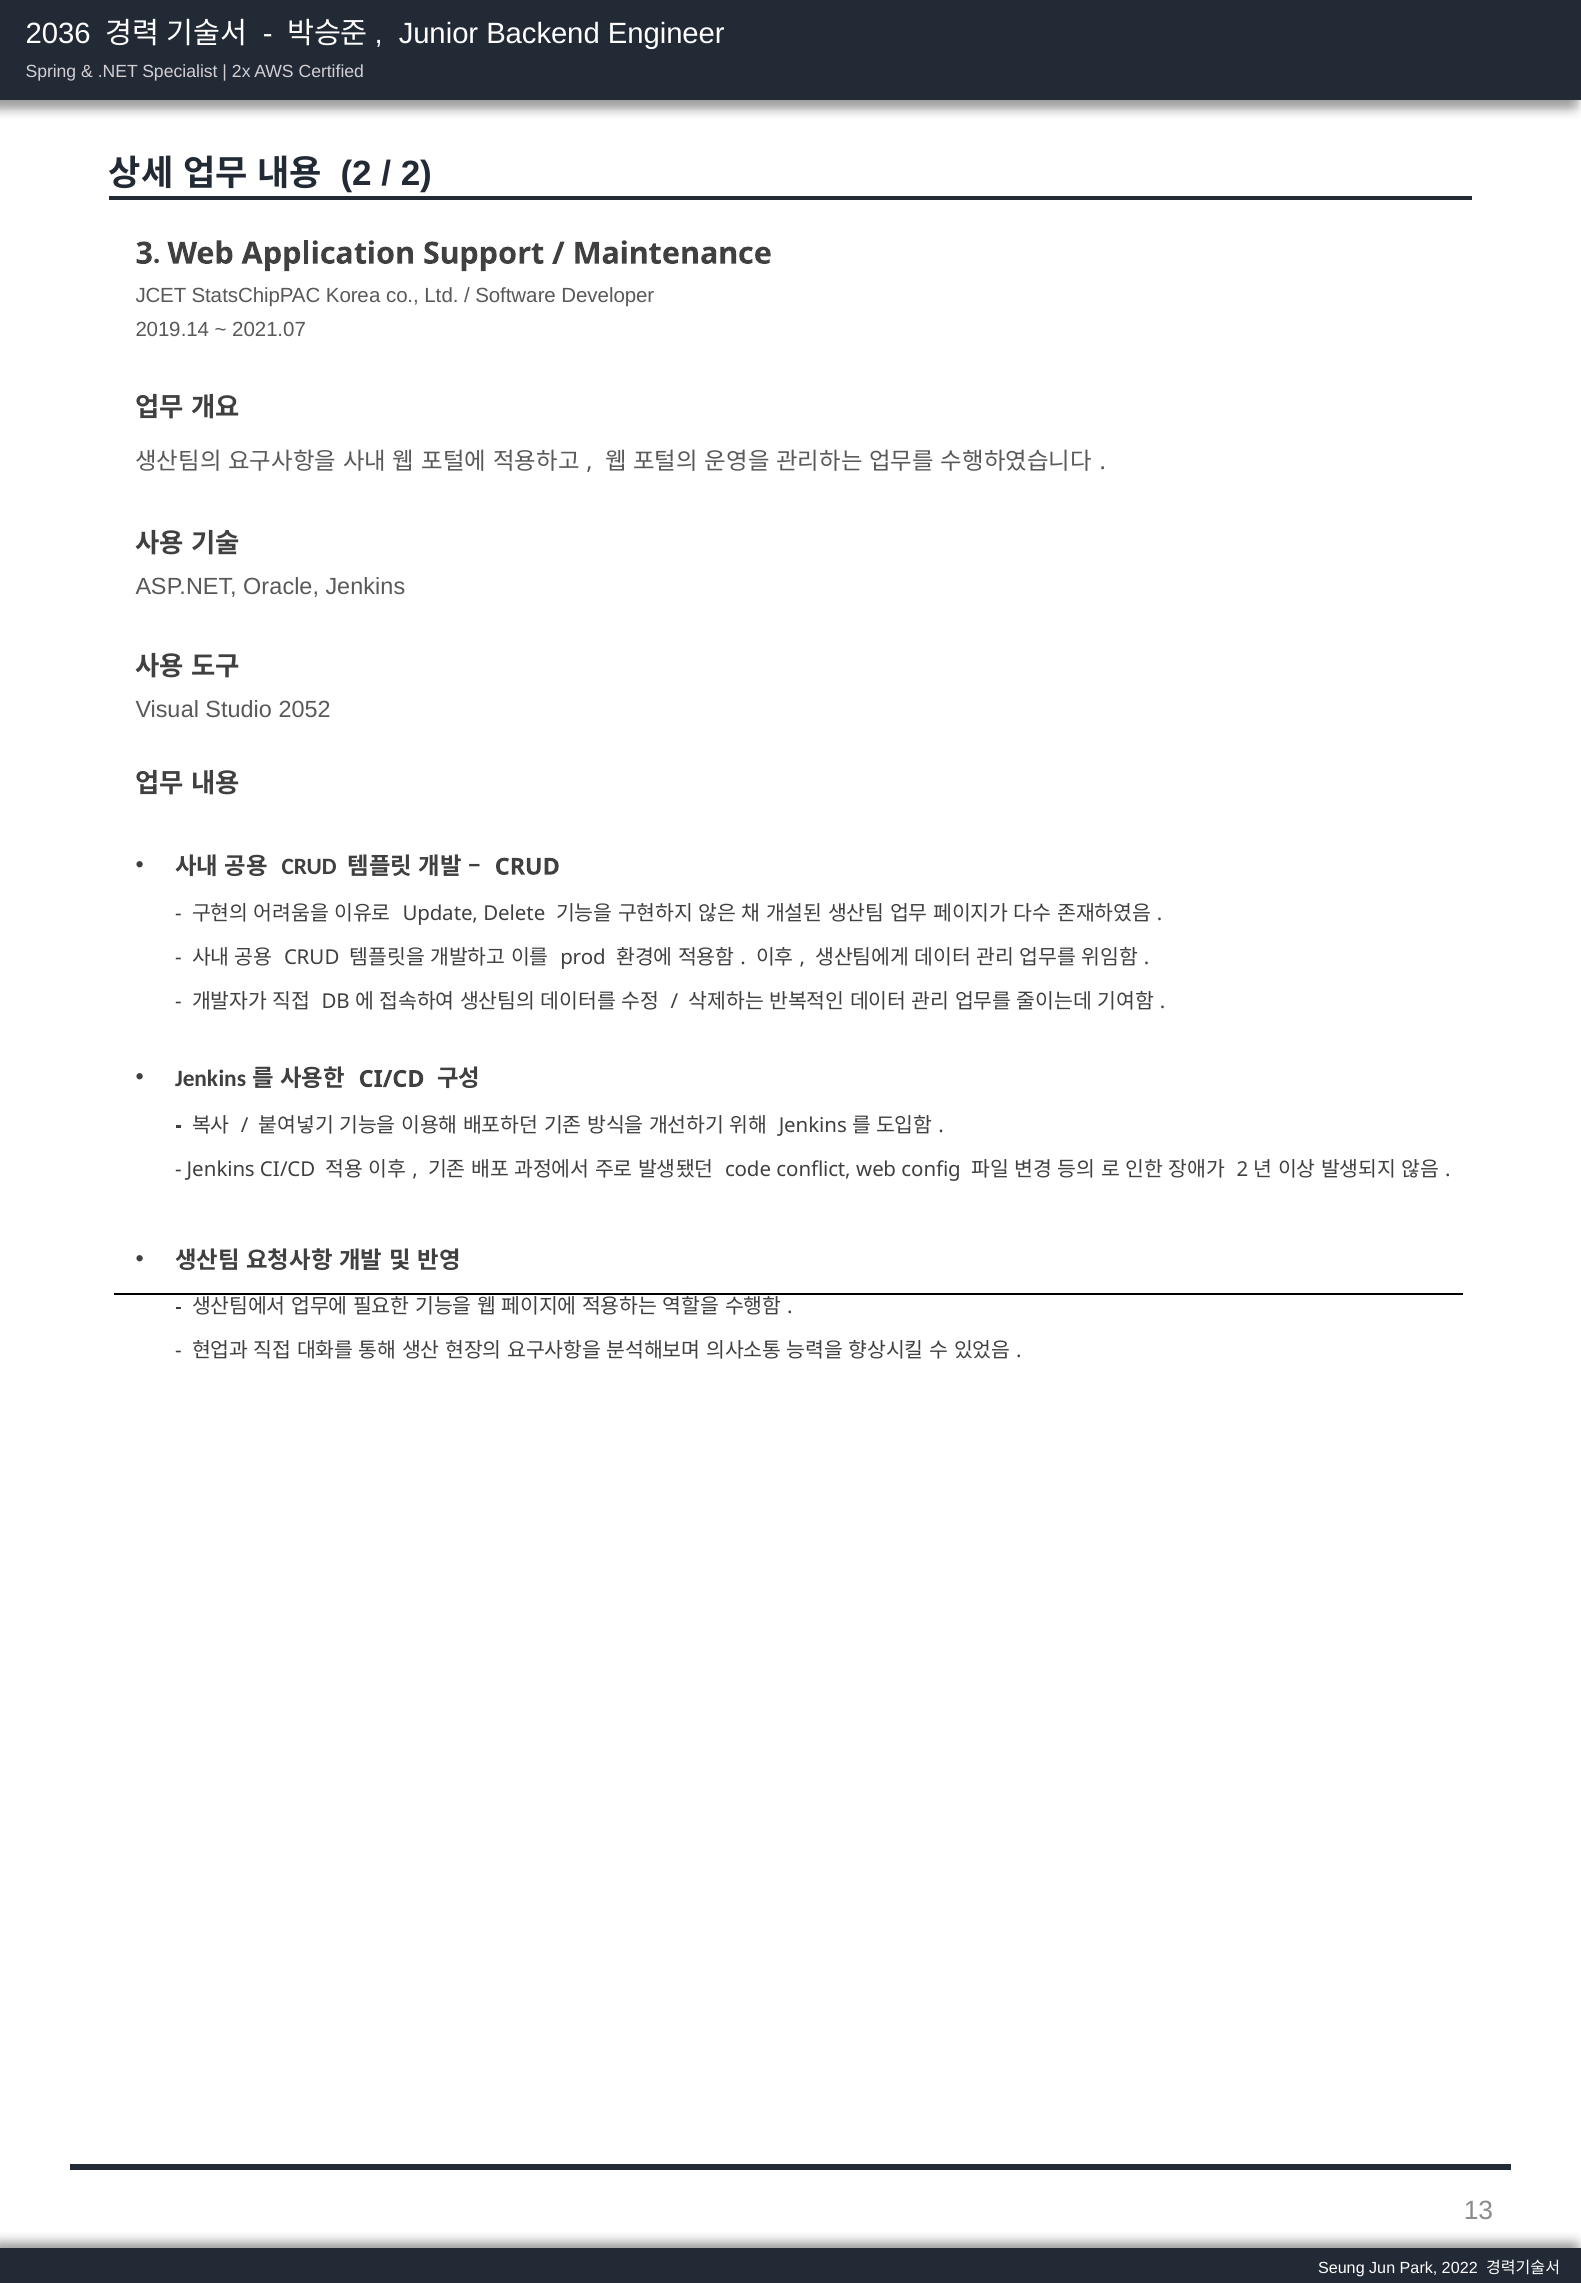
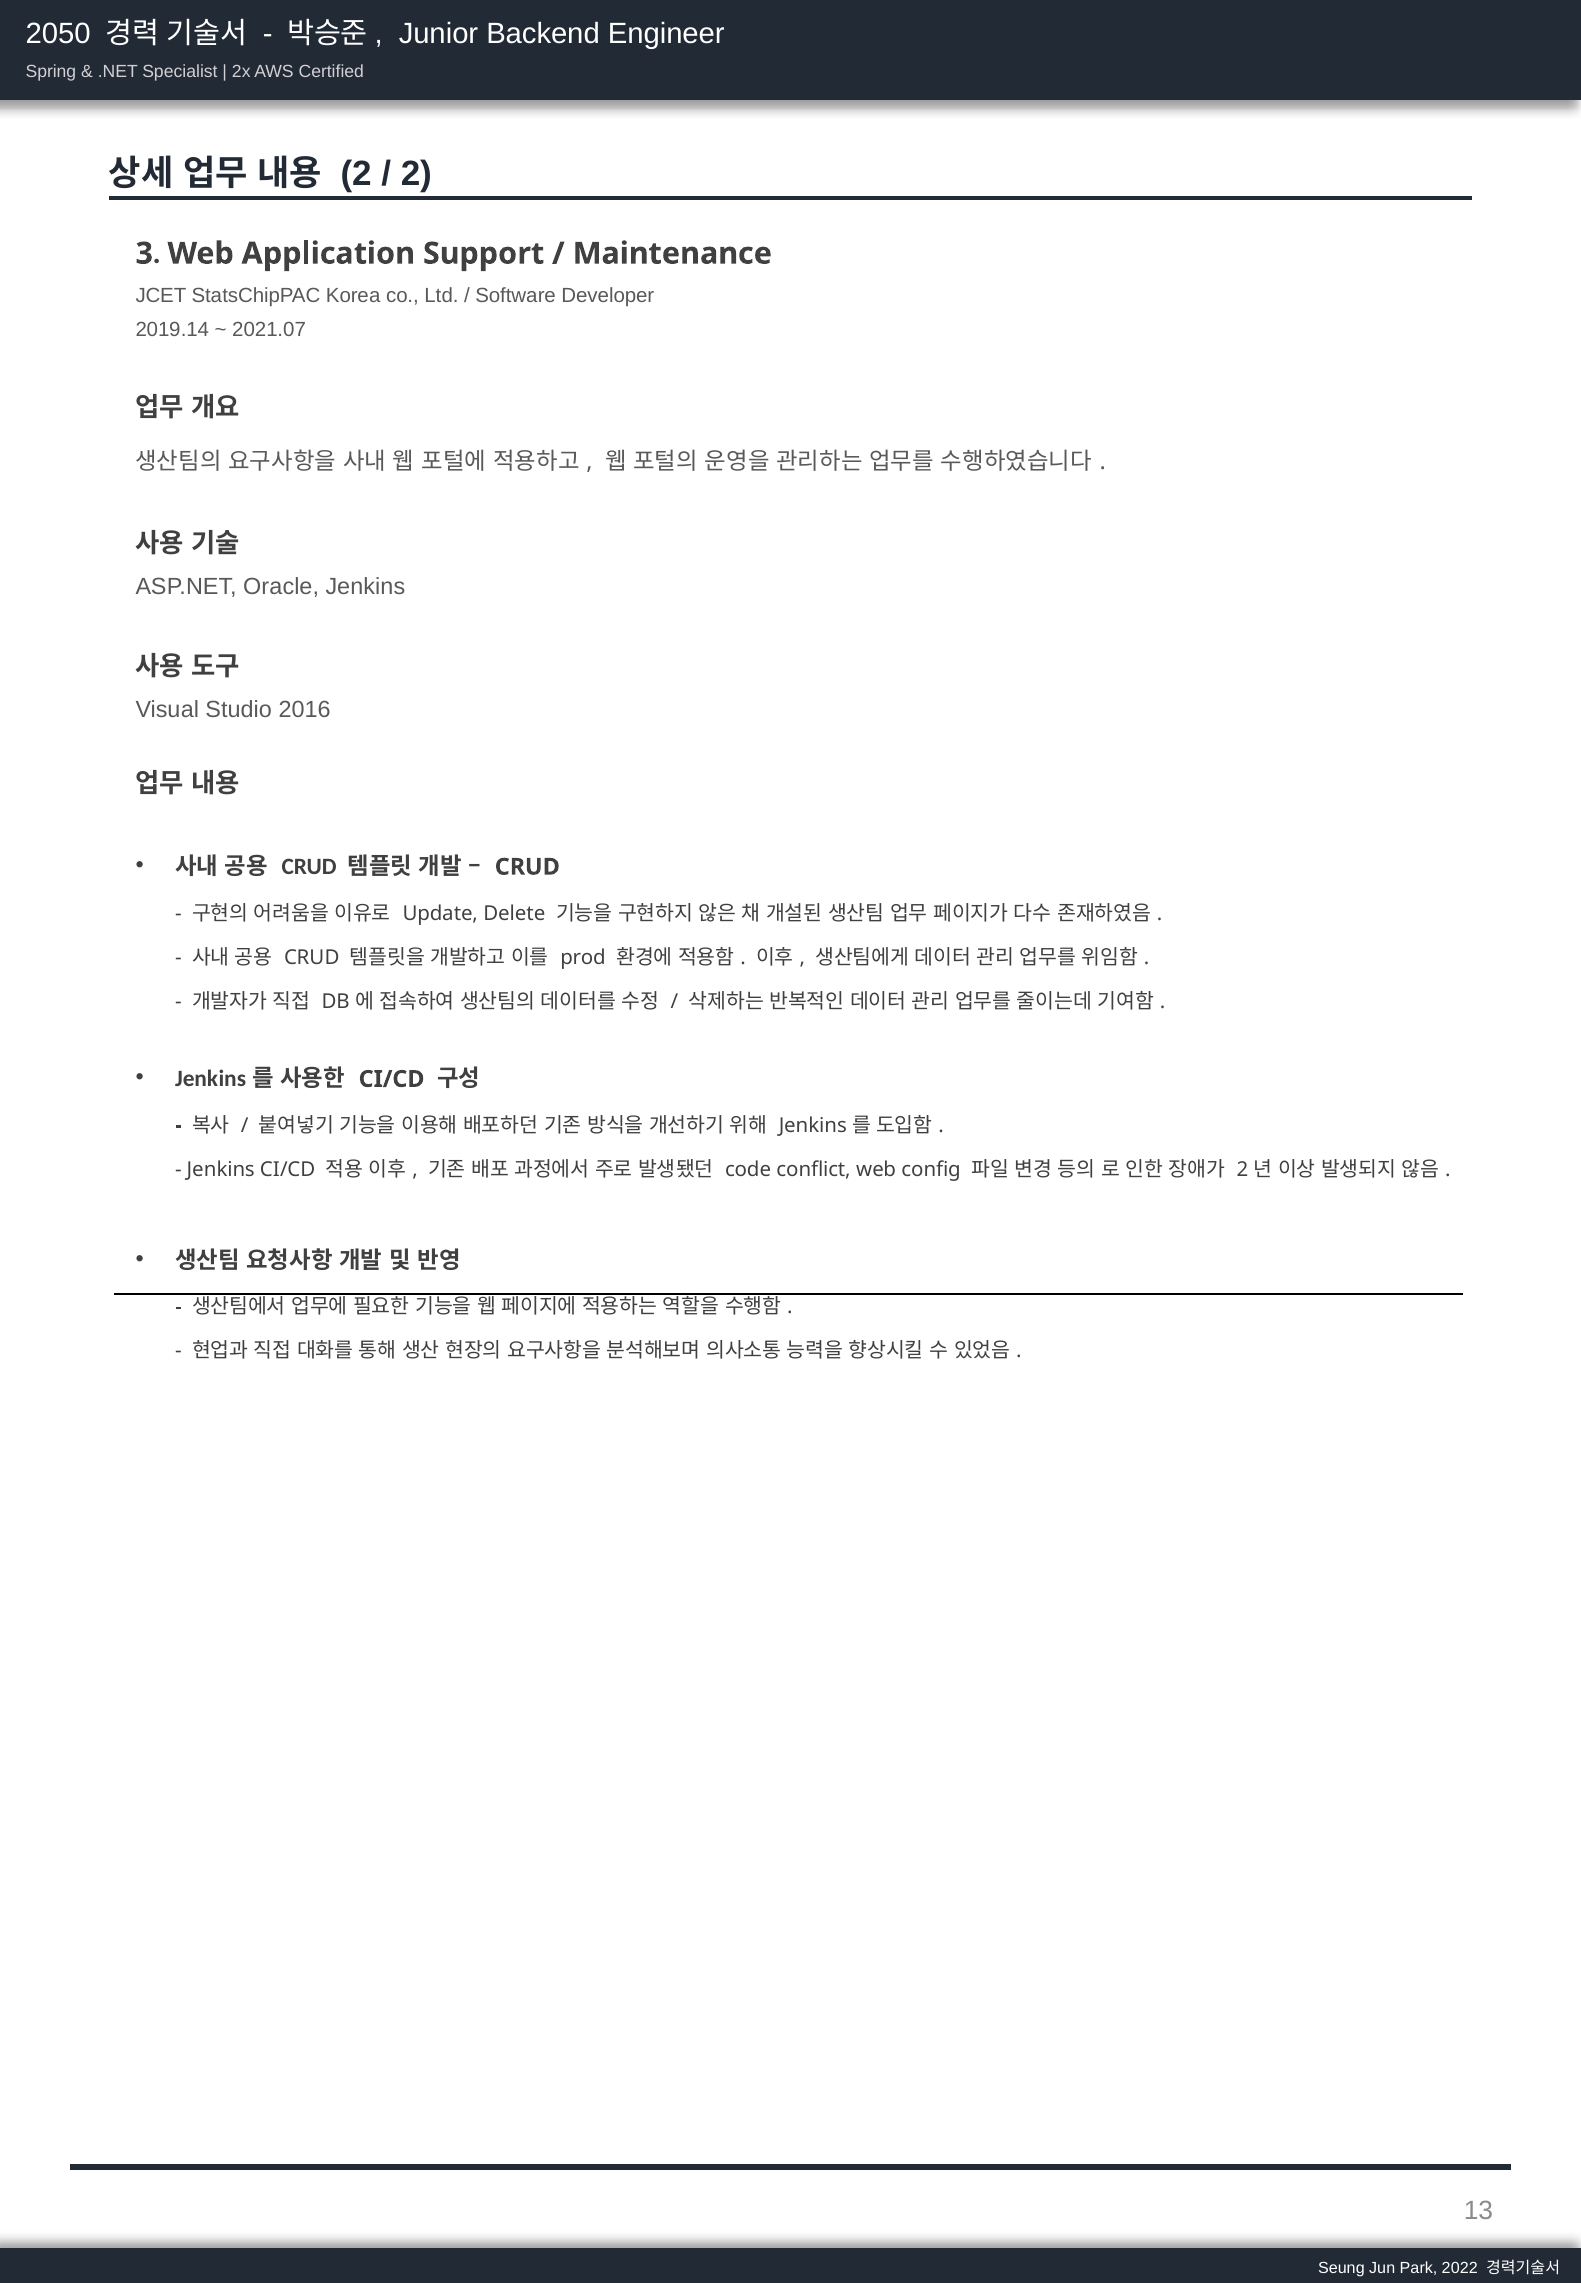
2036: 2036 -> 2050 (58, 34)
2052: 2052 -> 2016 (305, 710)
